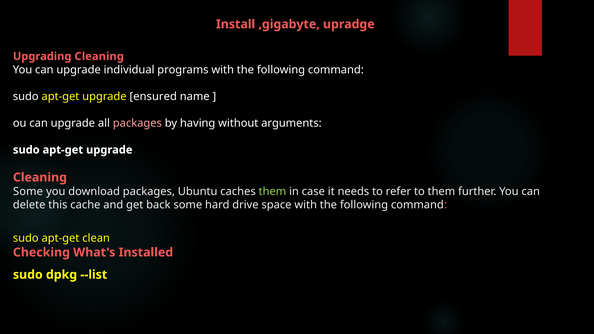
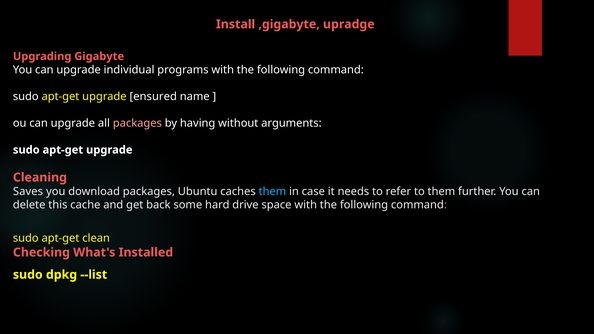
Upgrading Cleaning: Cleaning -> Gigabyte (99, 56)
Some: Some -> Saves (28, 192)
them colour: light green -> light blue (272, 192)
